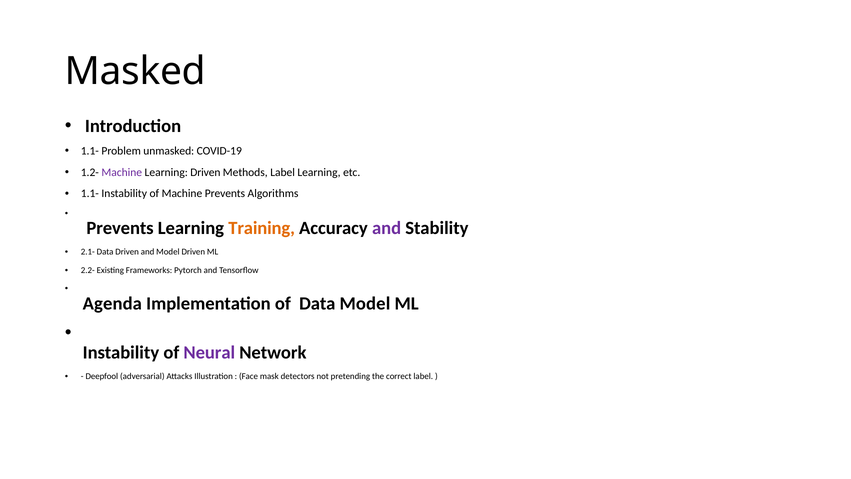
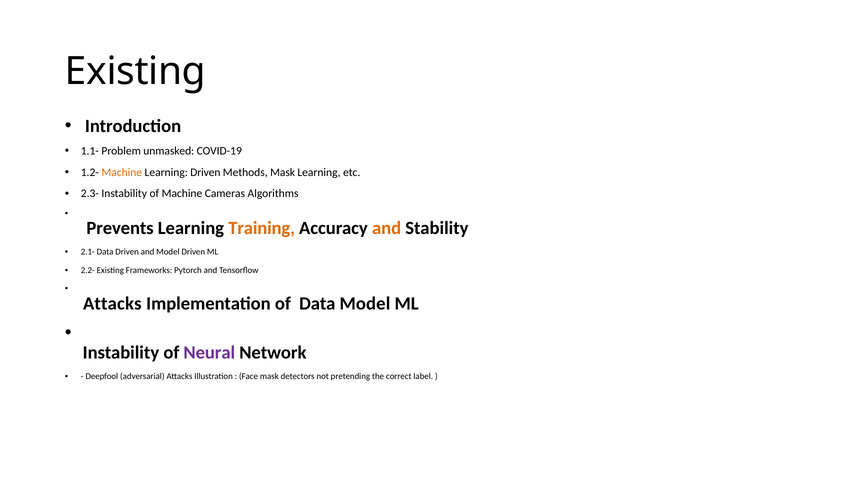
Masked: Masked -> Existing (135, 71)
Machine colour: purple -> orange (122, 172)
Methods Label: Label -> Mask (283, 172)
1.1-: 1.1- -> 2.3- (90, 194)
Machine Prevents: Prevents -> Cameras (225, 194)
and colour: purple -> orange (387, 228)
Agenda: Agenda -> Attacks (112, 303)
